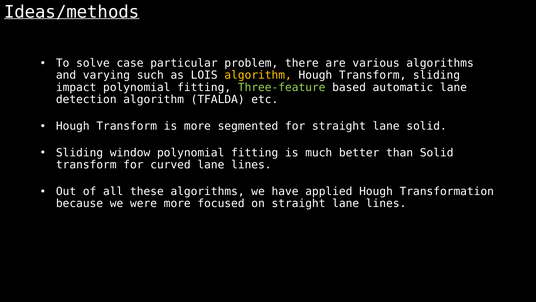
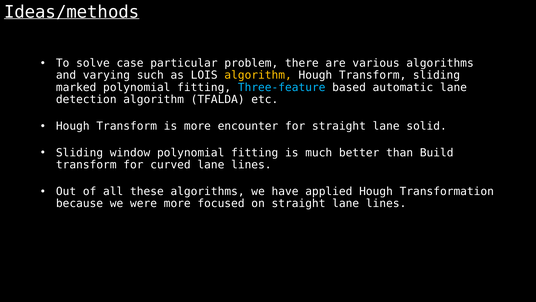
impact: impact -> marked (76, 87)
Three-feature colour: light green -> light blue (282, 87)
segmented: segmented -> encounter (248, 126)
than Solid: Solid -> Build (437, 153)
